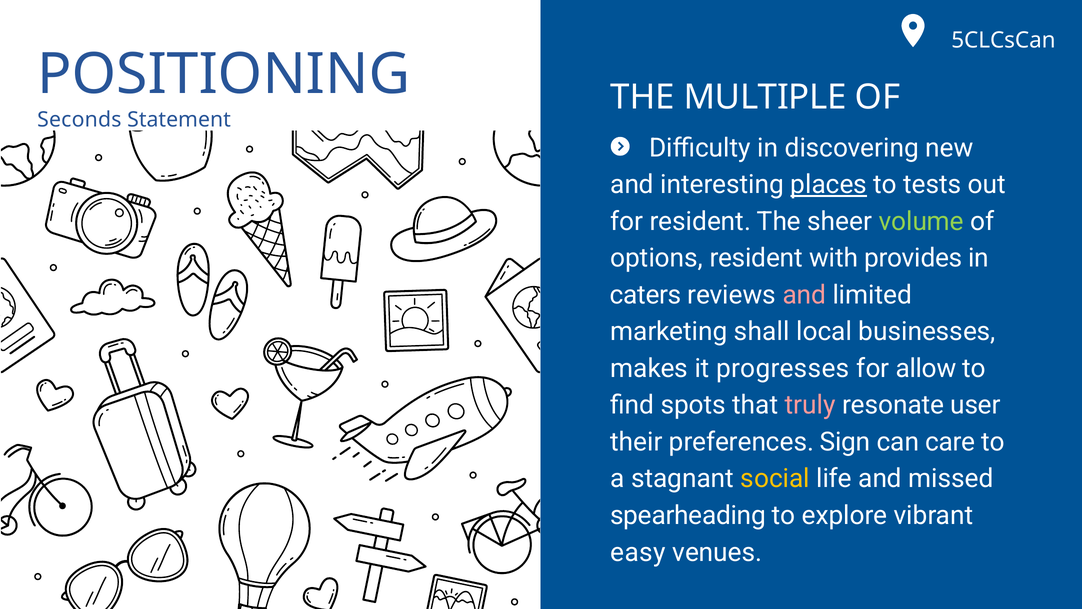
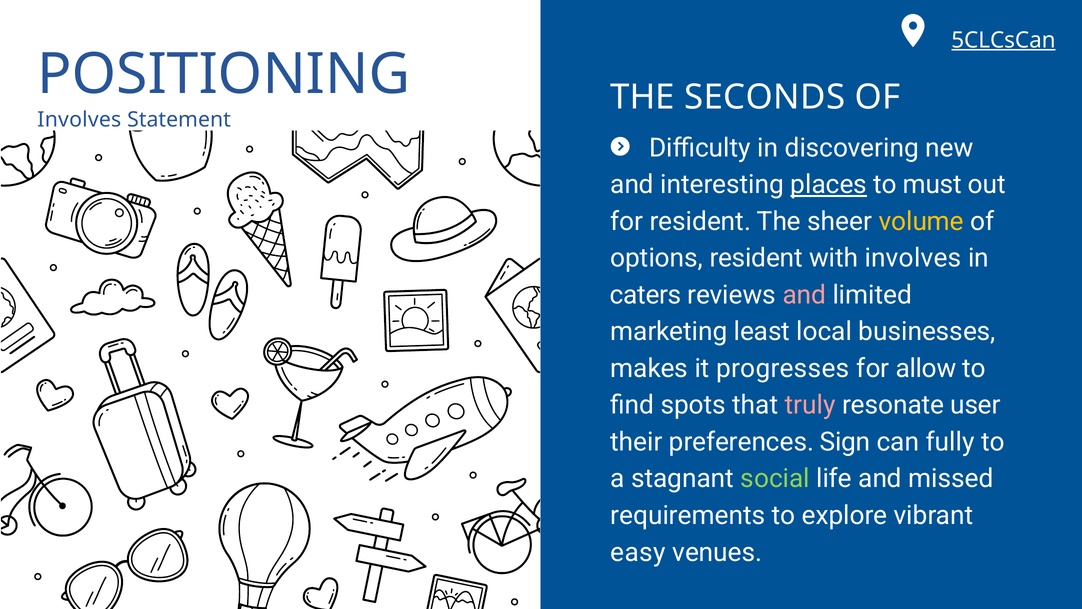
5CLCsCan underline: none -> present (1003, 40)
MULTIPLE: MULTIPLE -> SECONDS (765, 97)
Seconds: Seconds -> Involves (79, 120)
tests: tests -> must (932, 185)
volume colour: light green -> yellow (921, 221)
with provides: provides -> involves (913, 258)
shall: shall -> least (762, 332)
care: care -> fully (950, 442)
social colour: yellow -> light green (775, 479)
spearheading: spearheading -> requirements (688, 515)
